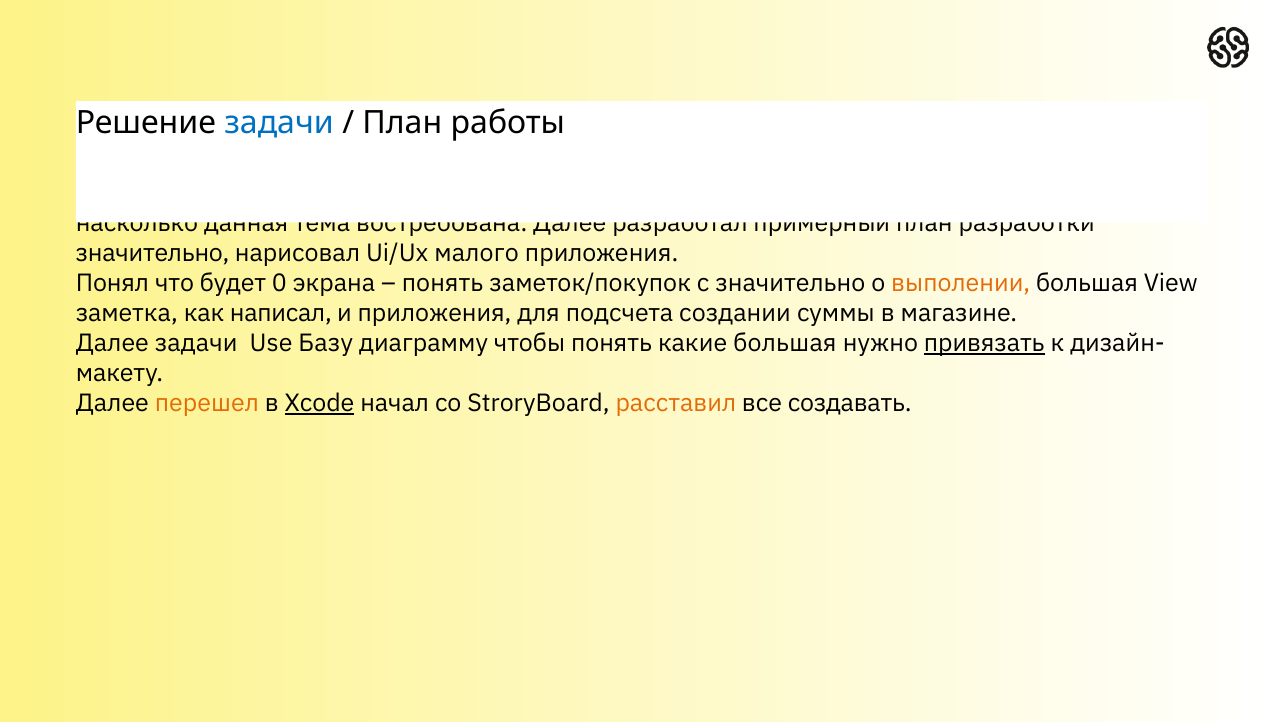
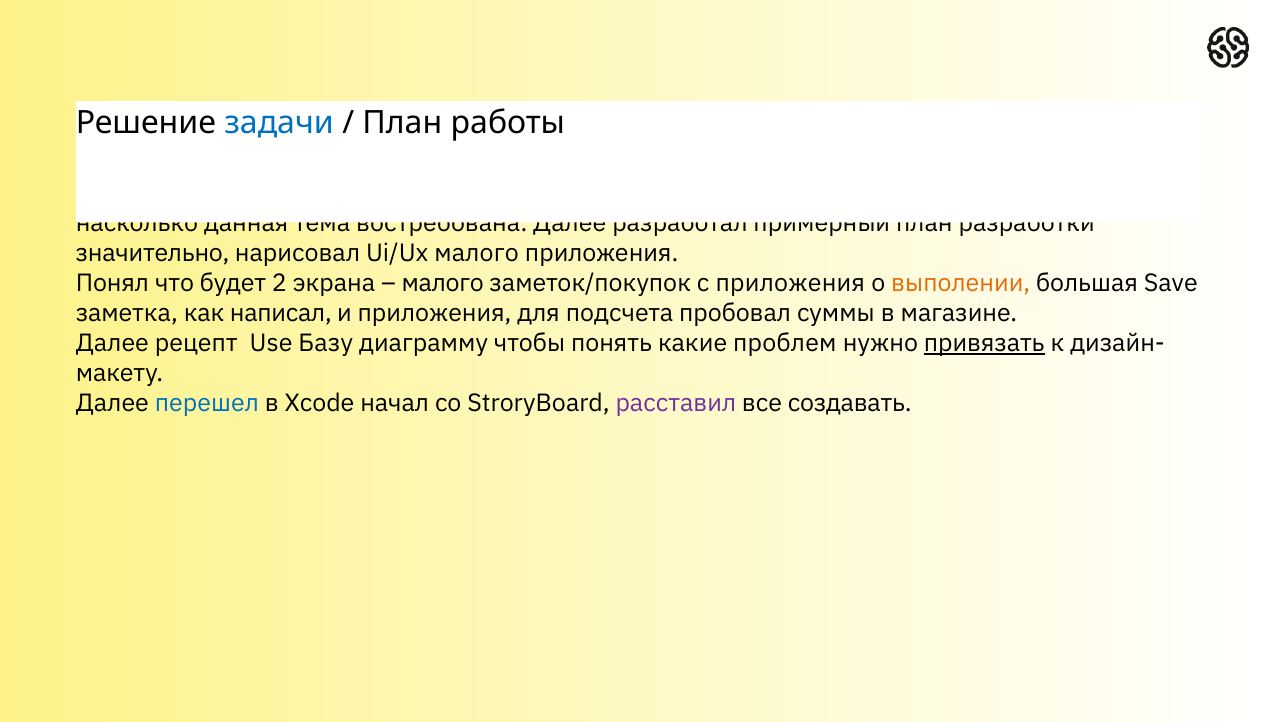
0: 0 -> 2 (279, 283)
понять: понять -> малого (443, 283)
с значительно: значительно -> приложения (790, 283)
View: View -> Save (1171, 283)
создании: создании -> пробовал (735, 313)
Далее задачи: задачи -> рецепт (196, 343)
какие большая: большая -> проблем (785, 343)
перешел colour: orange -> blue (207, 403)
Xcode underline: present -> none (320, 403)
расставил colour: orange -> purple (676, 403)
